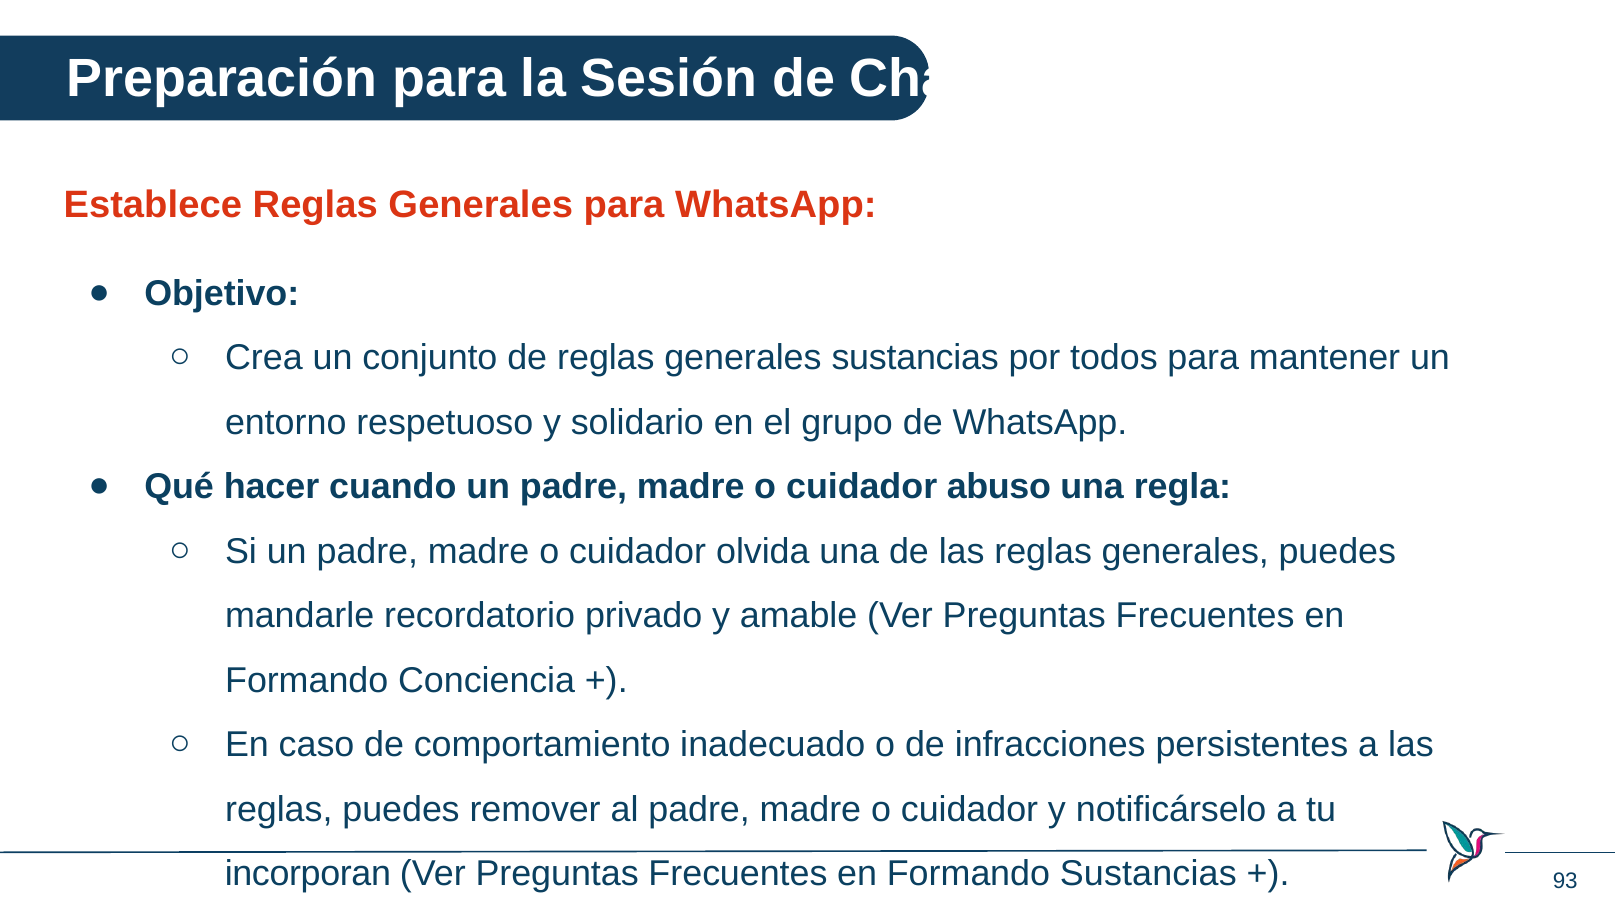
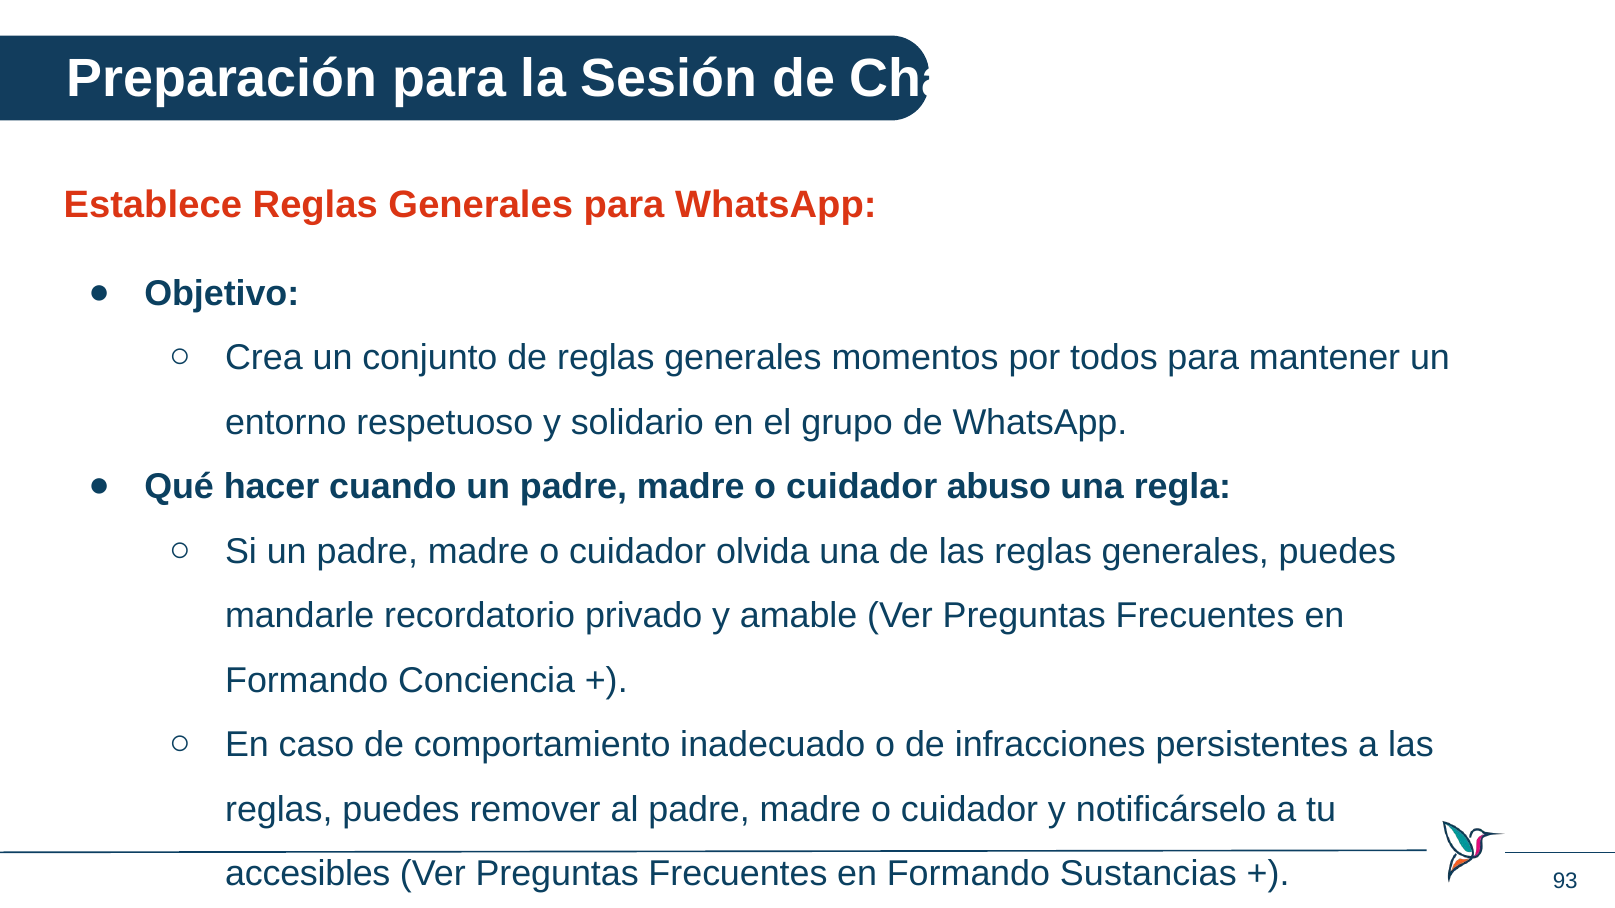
generales sustancias: sustancias -> momentos (915, 358)
incorporan: incorporan -> accesibles (308, 874)
